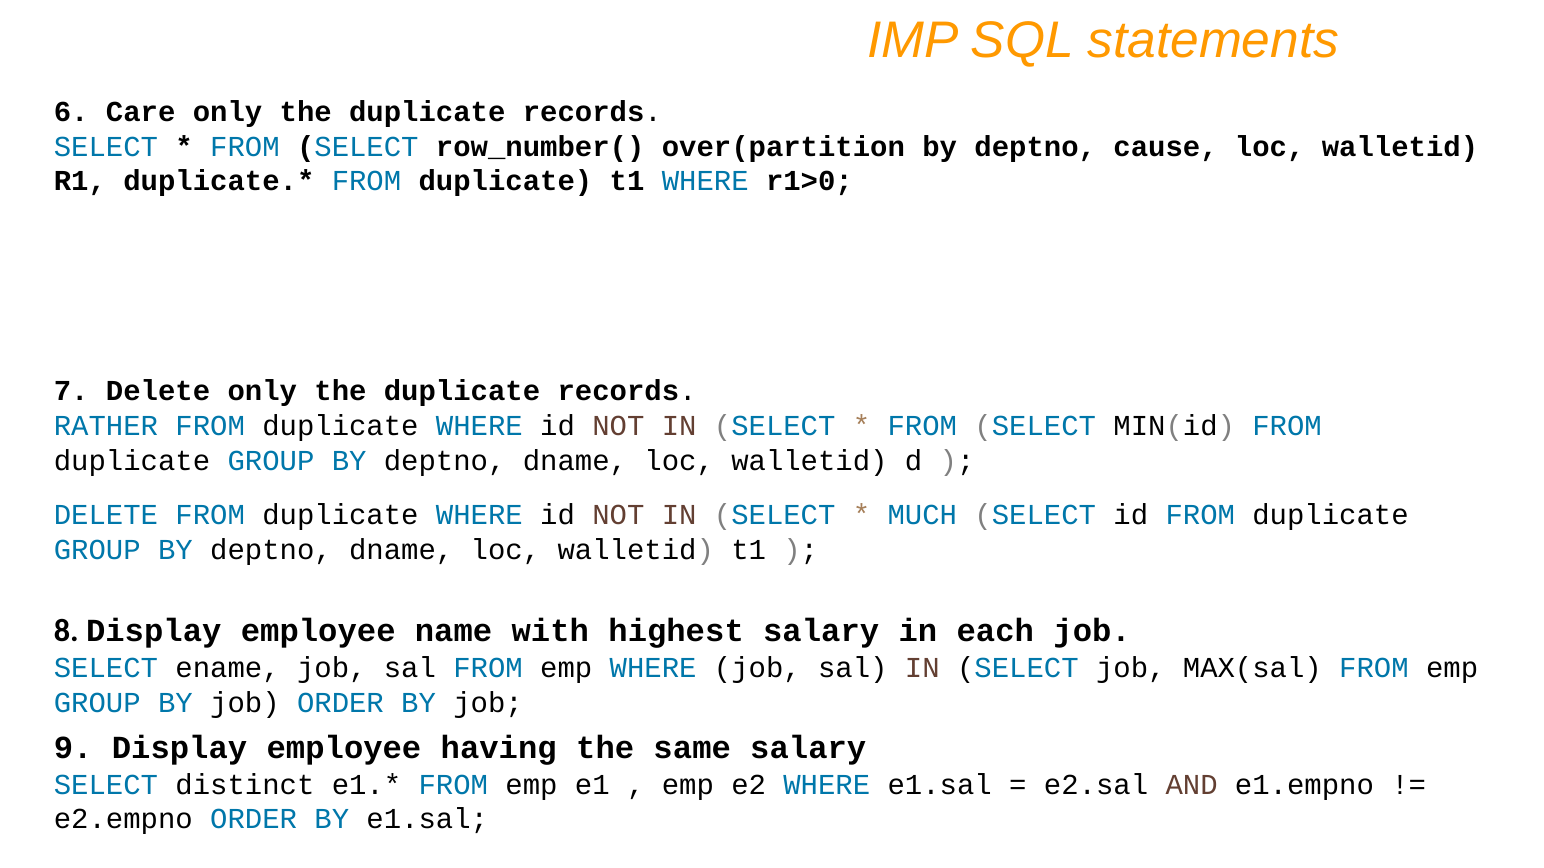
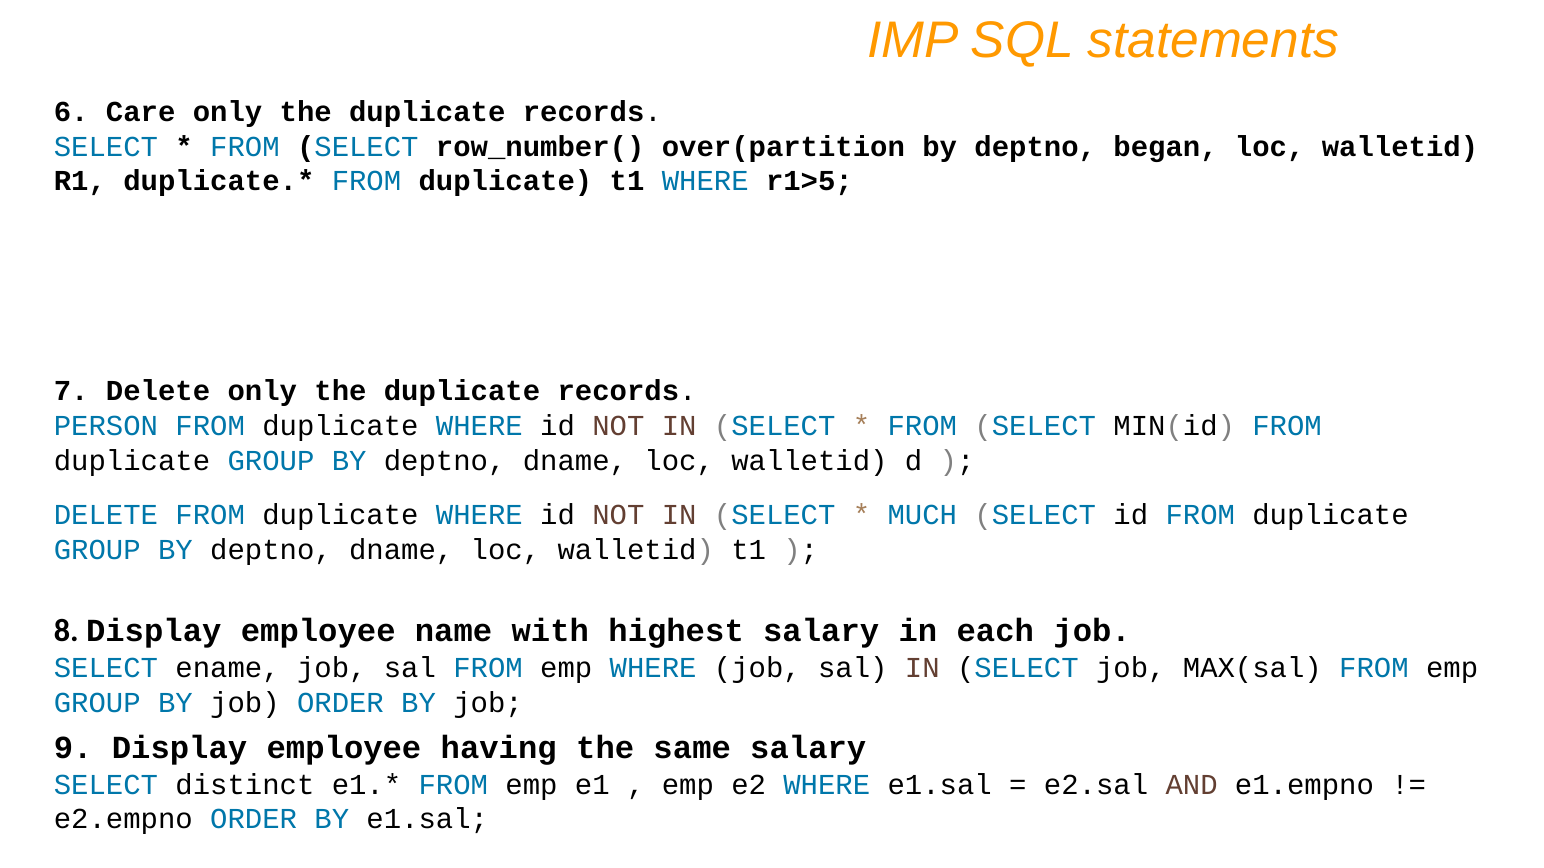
cause: cause -> began (1166, 147)
r1>0: r1>0 -> r1>5 (809, 181)
RATHER: RATHER -> PERSON (106, 426)
